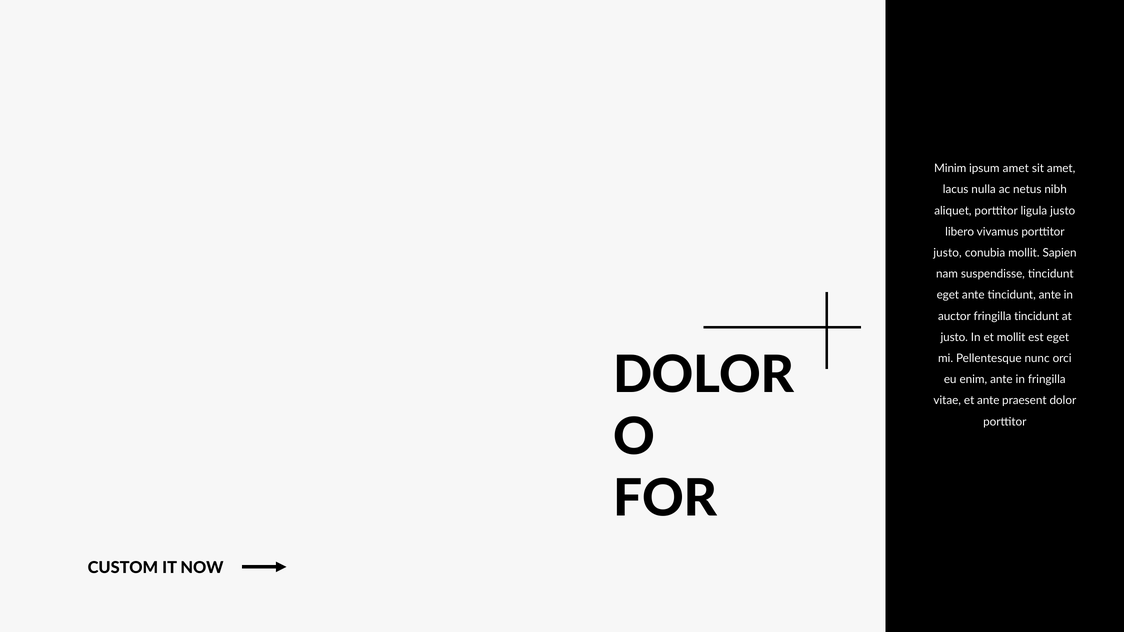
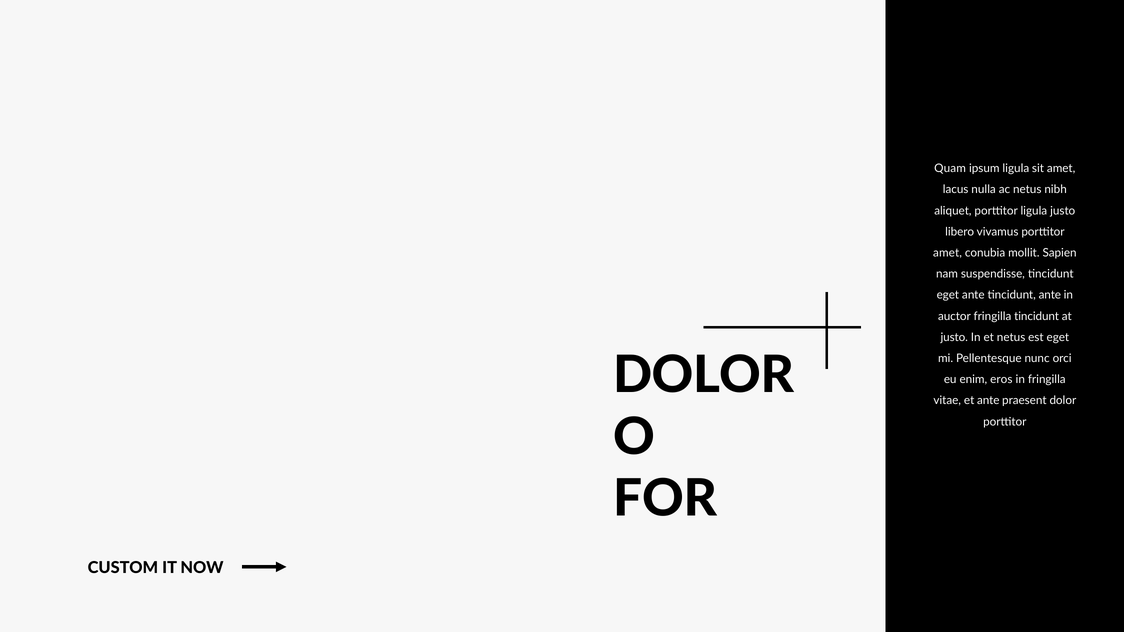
Minim: Minim -> Quam (950, 169)
ipsum amet: amet -> ligula (1016, 169)
justo: justo -> amet (948, 253)
et mollit: mollit -> netus (1011, 337)
enim ante: ante -> eros (1001, 380)
